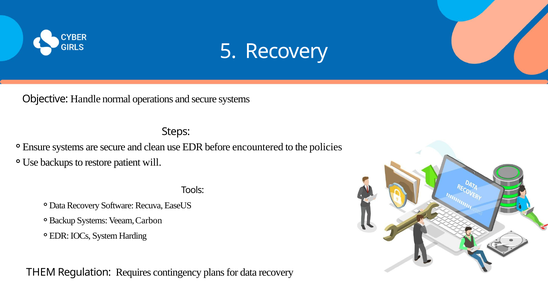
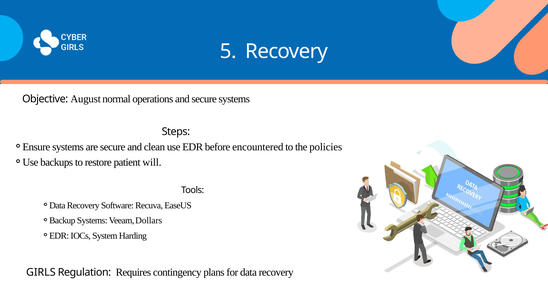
Handle: Handle -> August (86, 99)
Carbon: Carbon -> Dollars (149, 221)
THEM: THEM -> GIRLS (41, 273)
